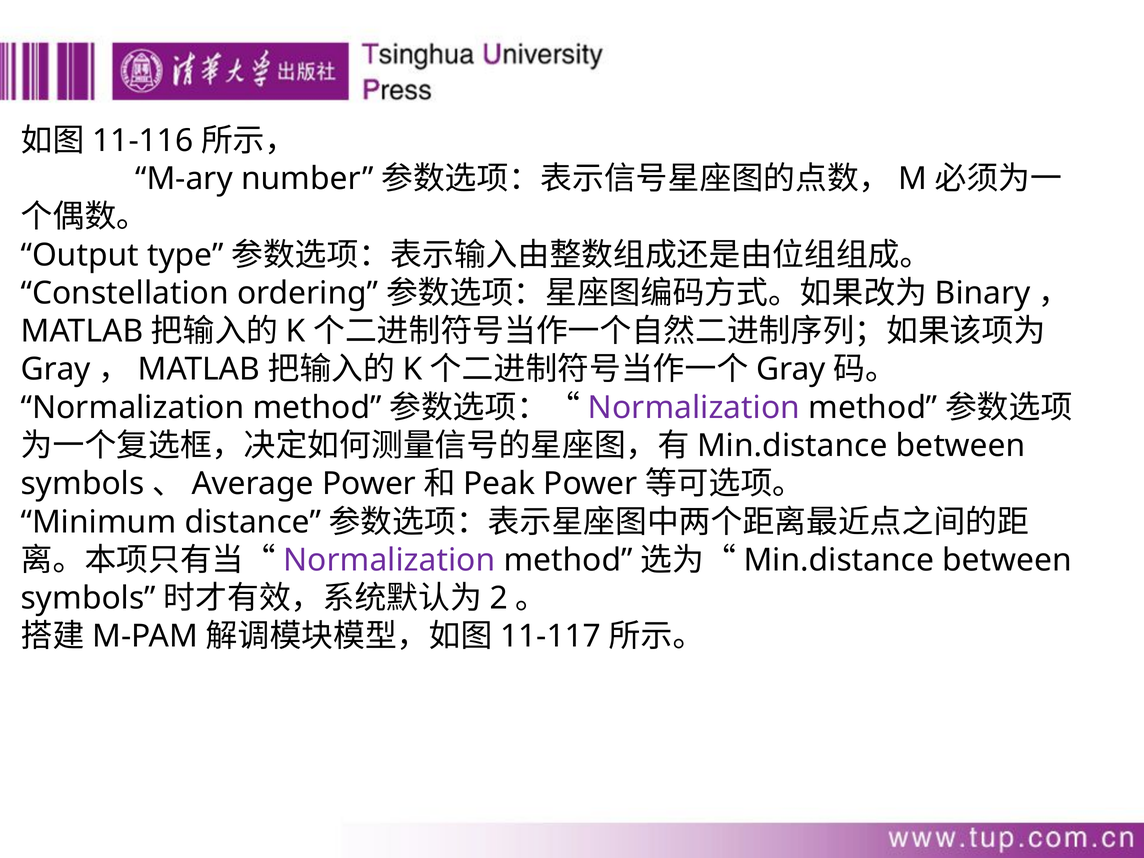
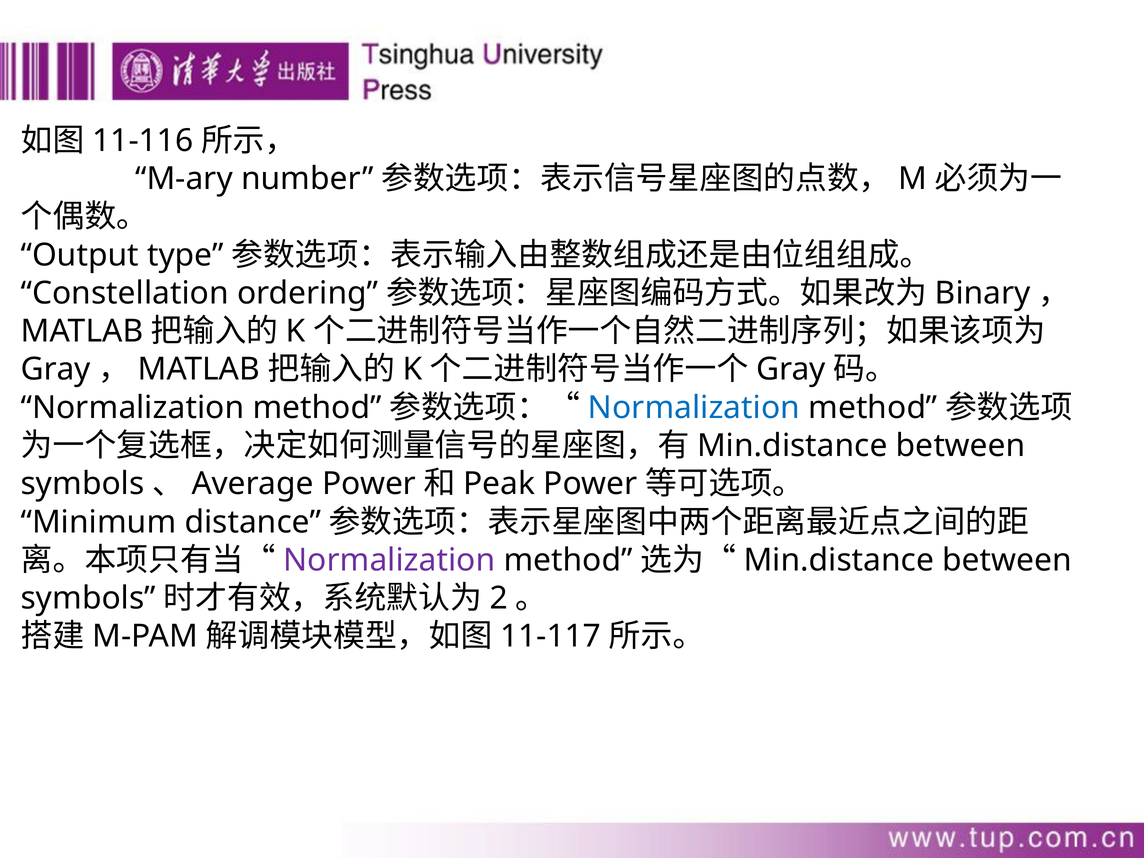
Normalization colour: purple -> blue (694, 408)
